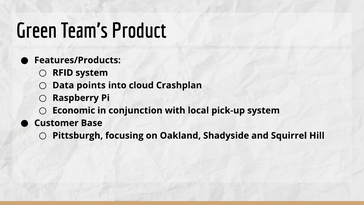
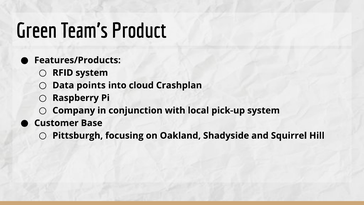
Economic: Economic -> Company (74, 110)
